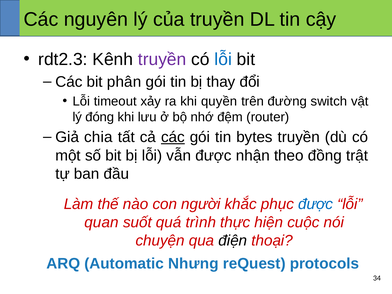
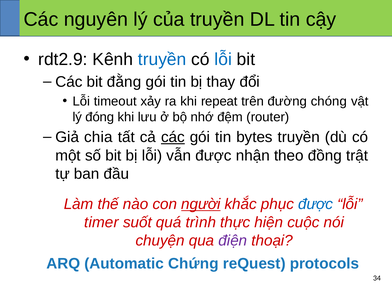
rdt2.3: rdt2.3 -> rdt2.9 (63, 59)
truyền colour: purple -> blue (162, 59)
phân: phân -> đằng (124, 82)
quyền: quyền -> repeat (219, 101)
switch: switch -> chóng (329, 101)
người underline: none -> present (201, 204)
quan: quan -> timer (101, 222)
điện colour: black -> purple (233, 241)
Nhưng: Nhưng -> Chứng (193, 264)
